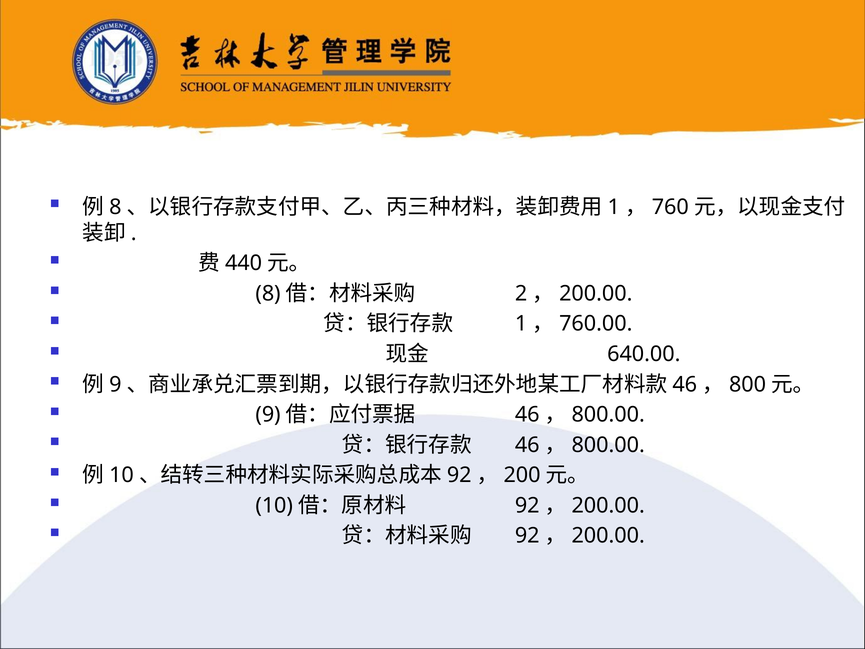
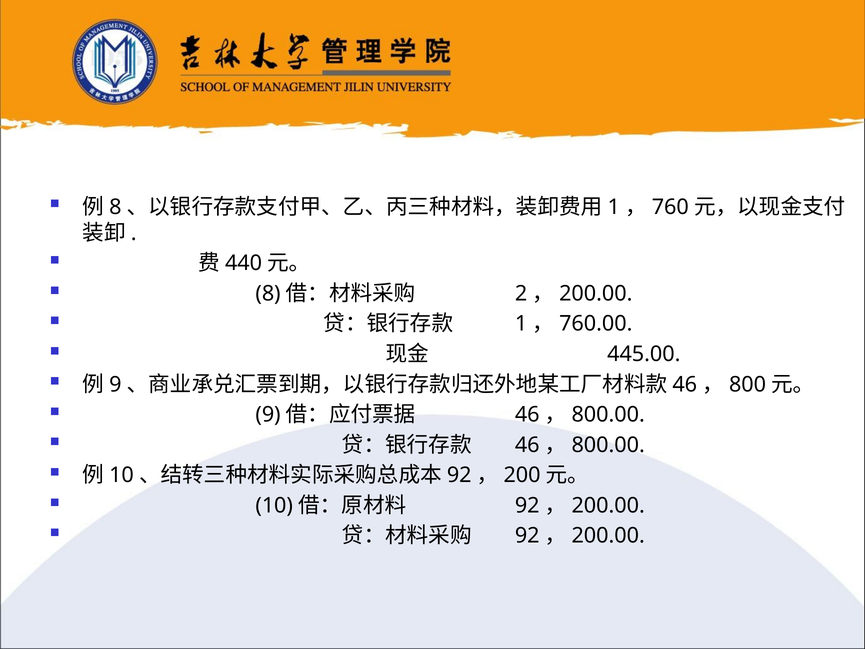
640.00: 640.00 -> 445.00 (644, 354)
